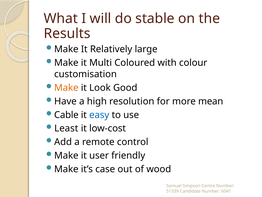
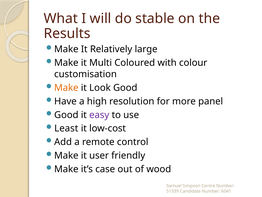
mean: mean -> panel (211, 101)
Cable: Cable -> Good (66, 115)
easy colour: blue -> purple (99, 115)
